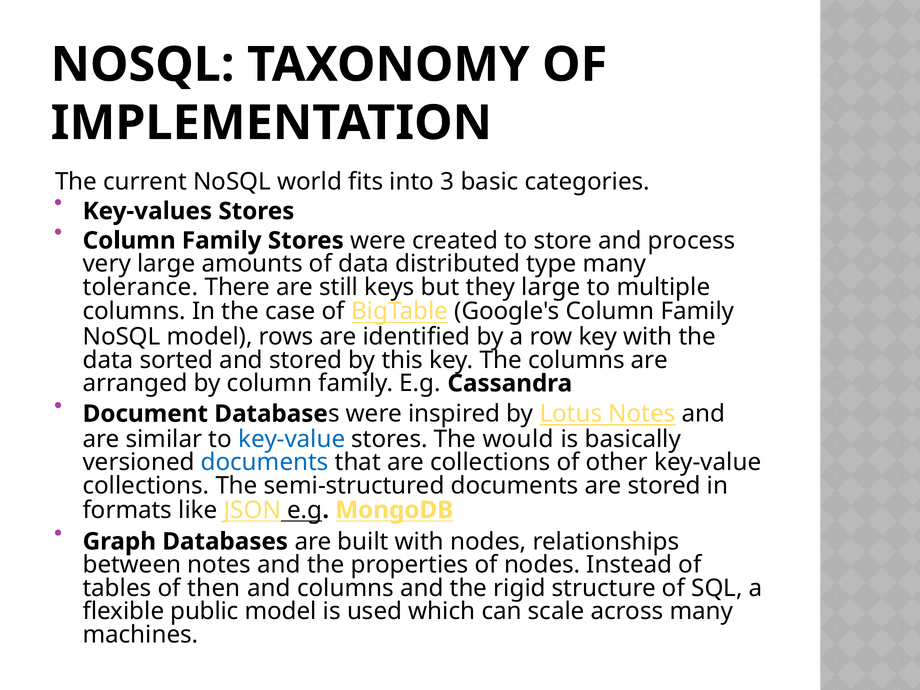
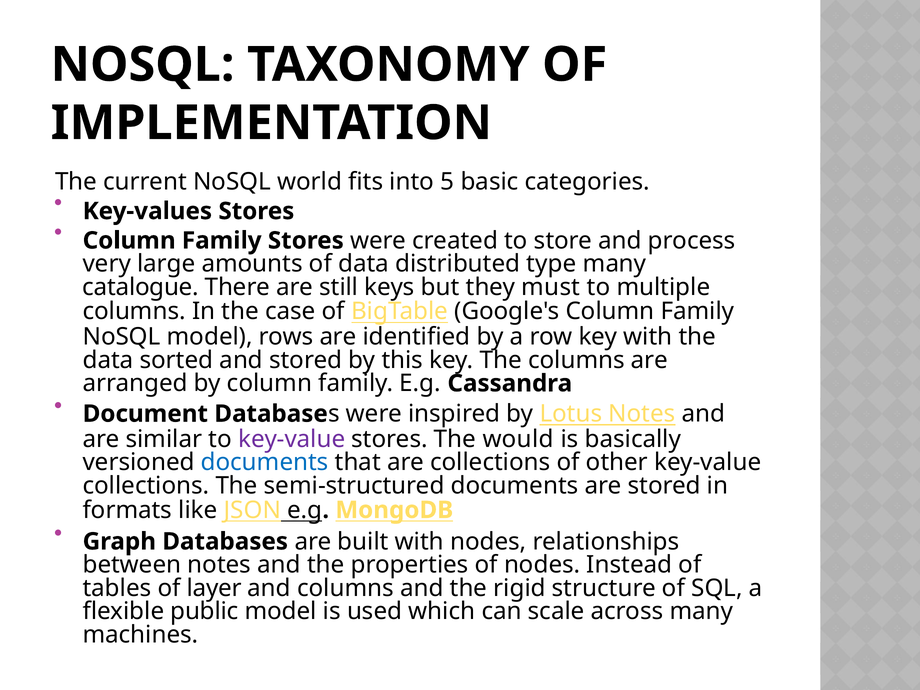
3: 3 -> 5 (447, 182)
tolerance: tolerance -> catalogue (141, 287)
they large: large -> must (551, 287)
key-value colour: blue -> purple (292, 439)
then: then -> layer (214, 588)
